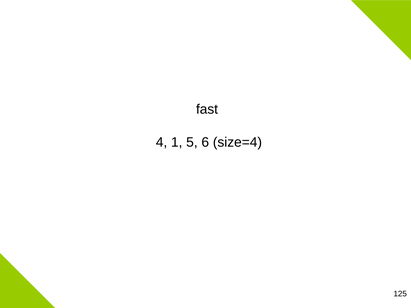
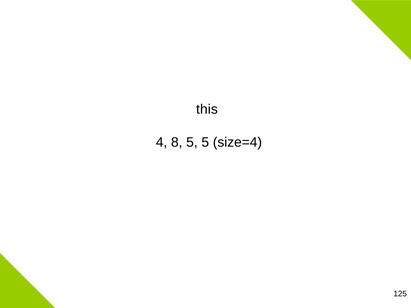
fast: fast -> this (207, 110)
1: 1 -> 8 (177, 142)
5 6: 6 -> 5 (205, 142)
